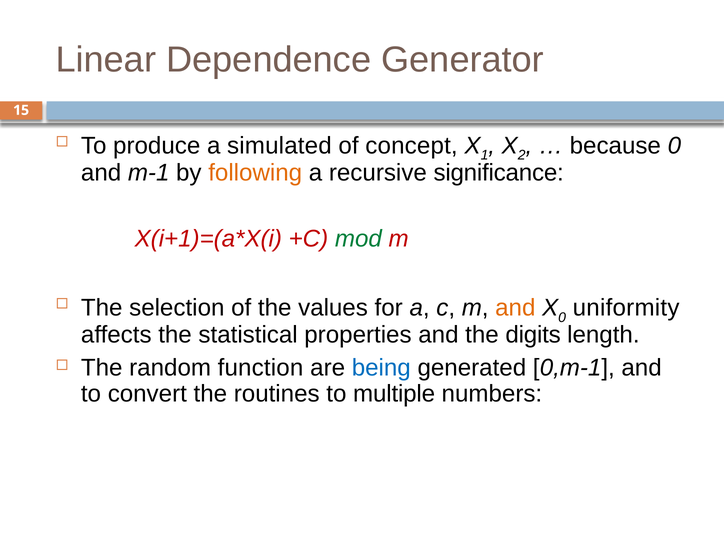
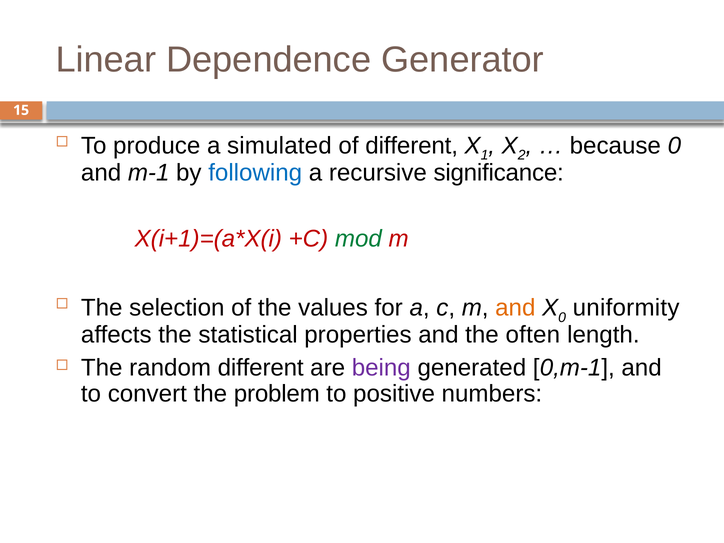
of concept: concept -> different (412, 146)
following colour: orange -> blue (255, 173)
digits: digits -> often (533, 335)
random function: function -> different (261, 368)
being colour: blue -> purple (381, 368)
routines: routines -> problem (277, 394)
multiple: multiple -> positive (394, 394)
